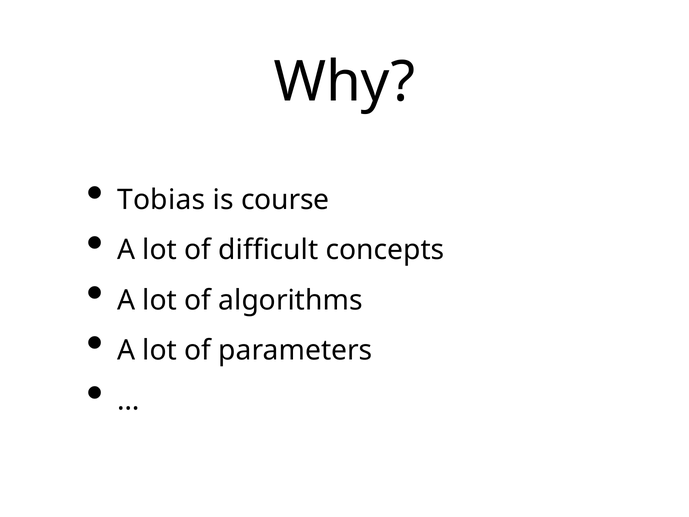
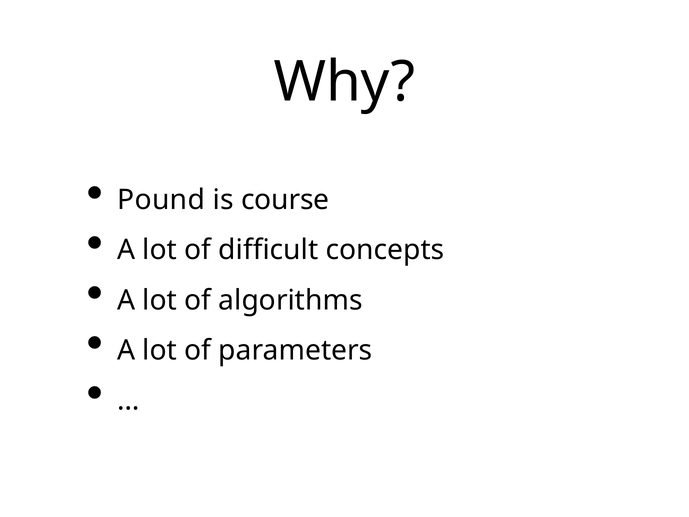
Tobias: Tobias -> Pound (161, 200)
